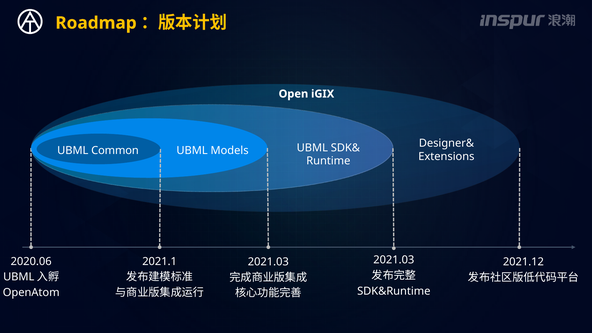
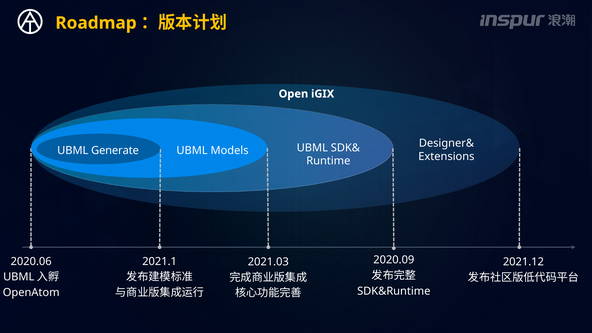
Common: Common -> Generate (115, 150)
2021.03: 2021.03 -> 2020.09 (394, 260)
